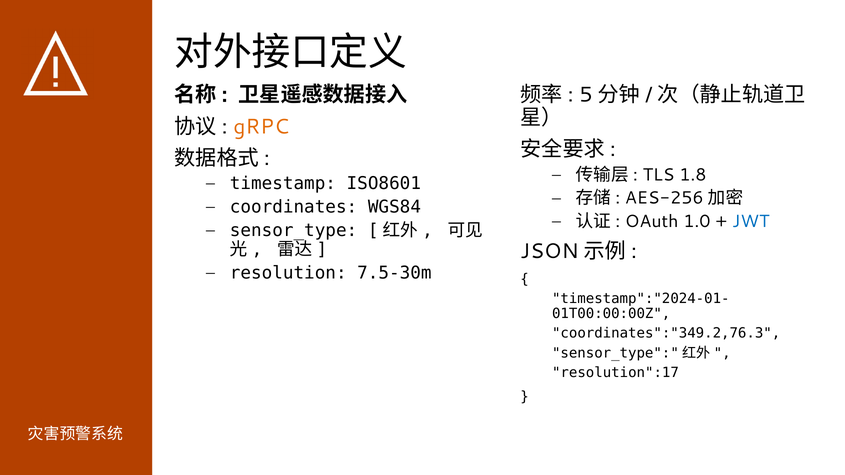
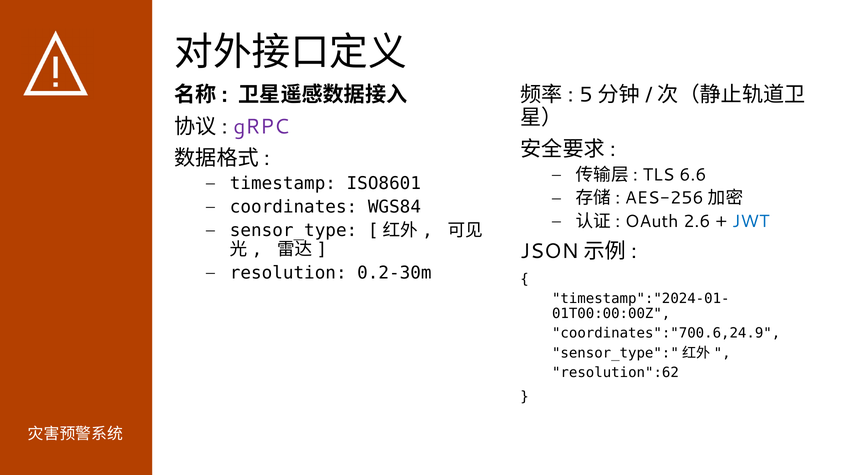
gRPC colour: orange -> purple (261, 127)
1.8: 1.8 -> 6.6 (693, 175)
1.0: 1.0 -> 2.6 (697, 222)
7.5-30m: 7.5-30m -> 0.2-30m (394, 273)
coordinates":"349.2,76.3: coordinates":"349.2,76.3 -> coordinates":"700.6,24.9 (666, 334)
resolution":17: resolution":17 -> resolution":62 (615, 373)
